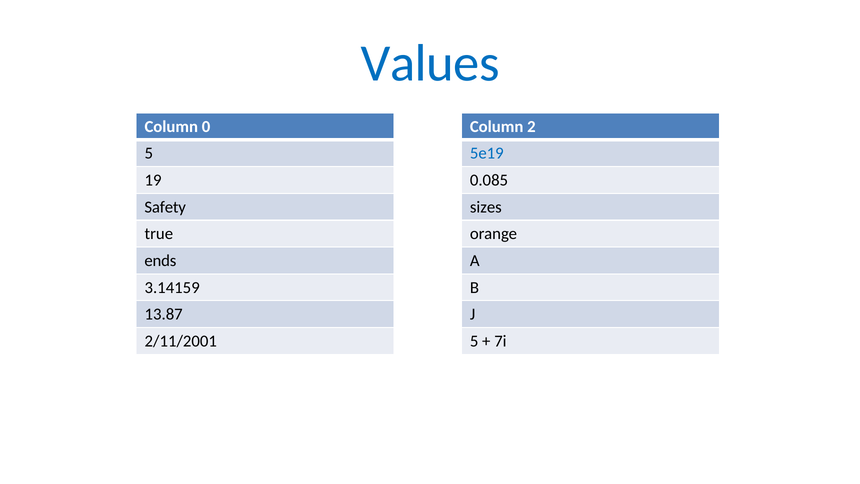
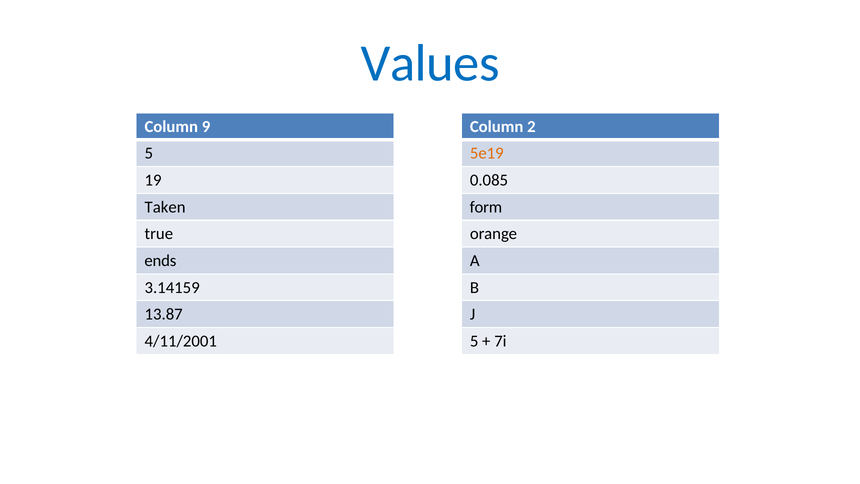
0: 0 -> 9 (206, 126)
5e19 colour: blue -> orange (487, 153)
Safety: Safety -> Taken (165, 207)
sizes: sizes -> form (486, 207)
2/11/2001: 2/11/2001 -> 4/11/2001 (181, 341)
